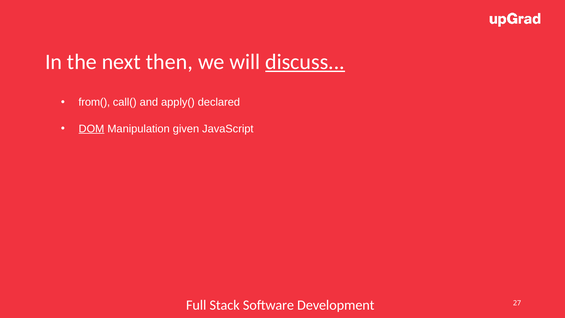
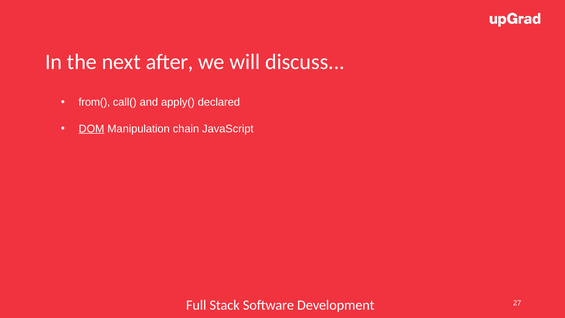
then: then -> after (170, 62)
discuss underline: present -> none (305, 62)
given: given -> chain (186, 129)
